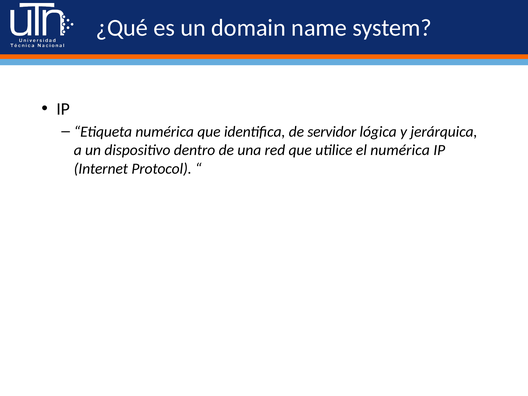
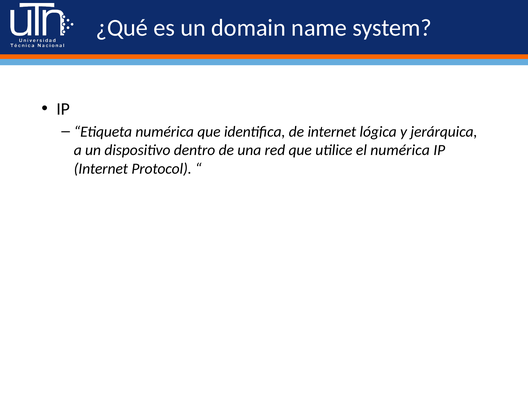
de servidor: servidor -> internet (332, 132)
